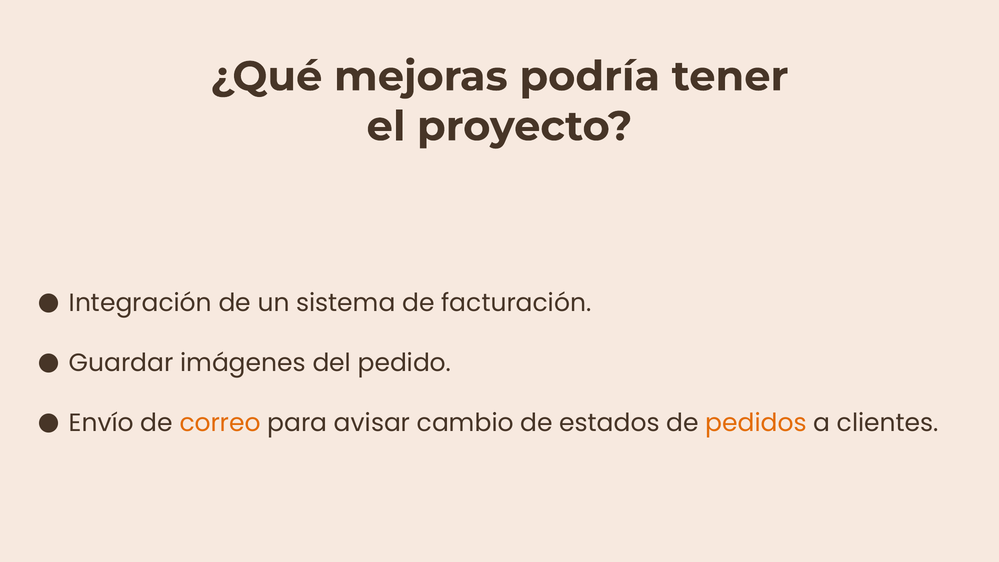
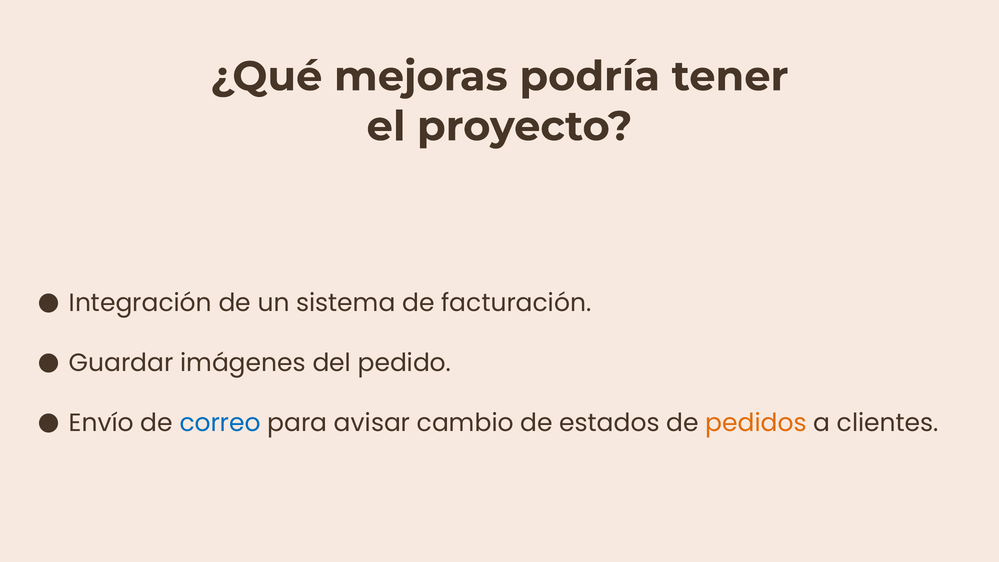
correo colour: orange -> blue (220, 423)
